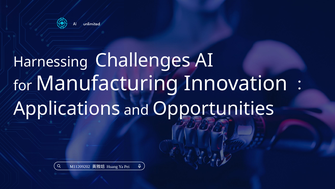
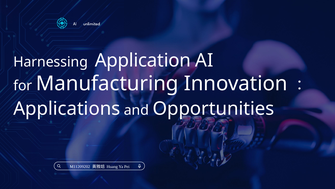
Challenges: Challenges -> Application (143, 60)
